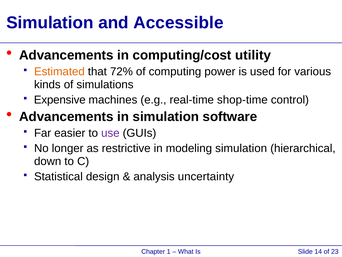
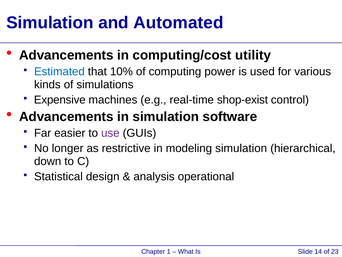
Accessible: Accessible -> Automated (178, 23)
Estimated colour: orange -> blue (59, 71)
72%: 72% -> 10% (121, 71)
shop-time: shop-time -> shop-exist (242, 100)
uncertainty: uncertainty -> operational (206, 176)
